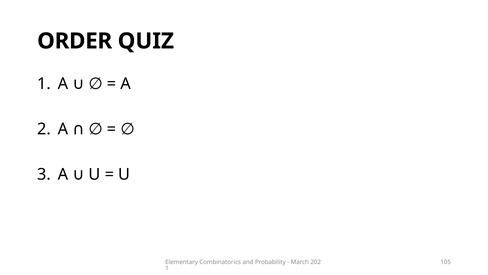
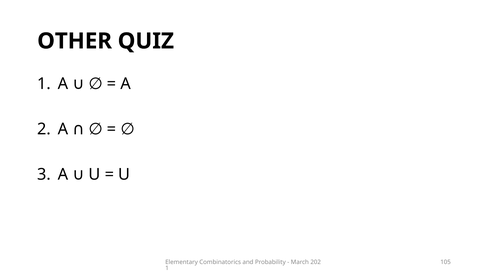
ORDER: ORDER -> OTHER (75, 41)
